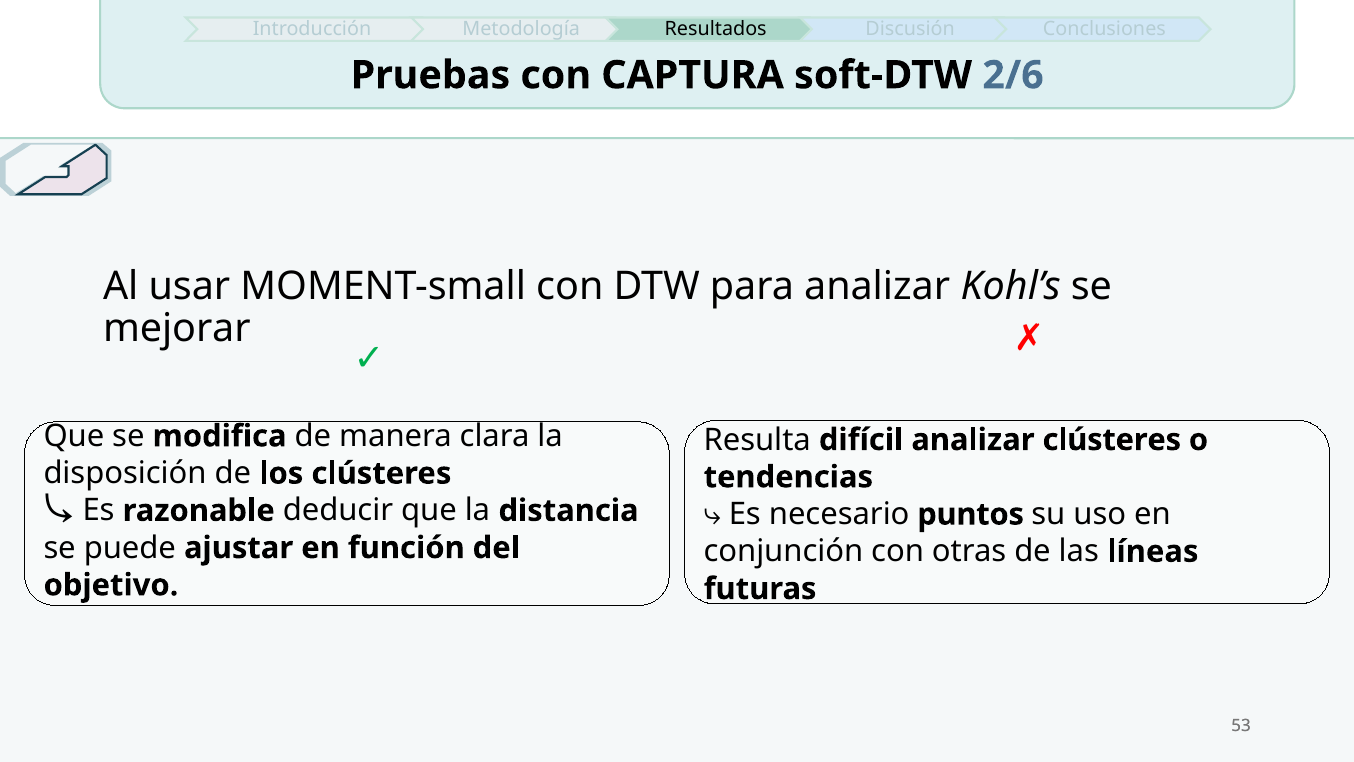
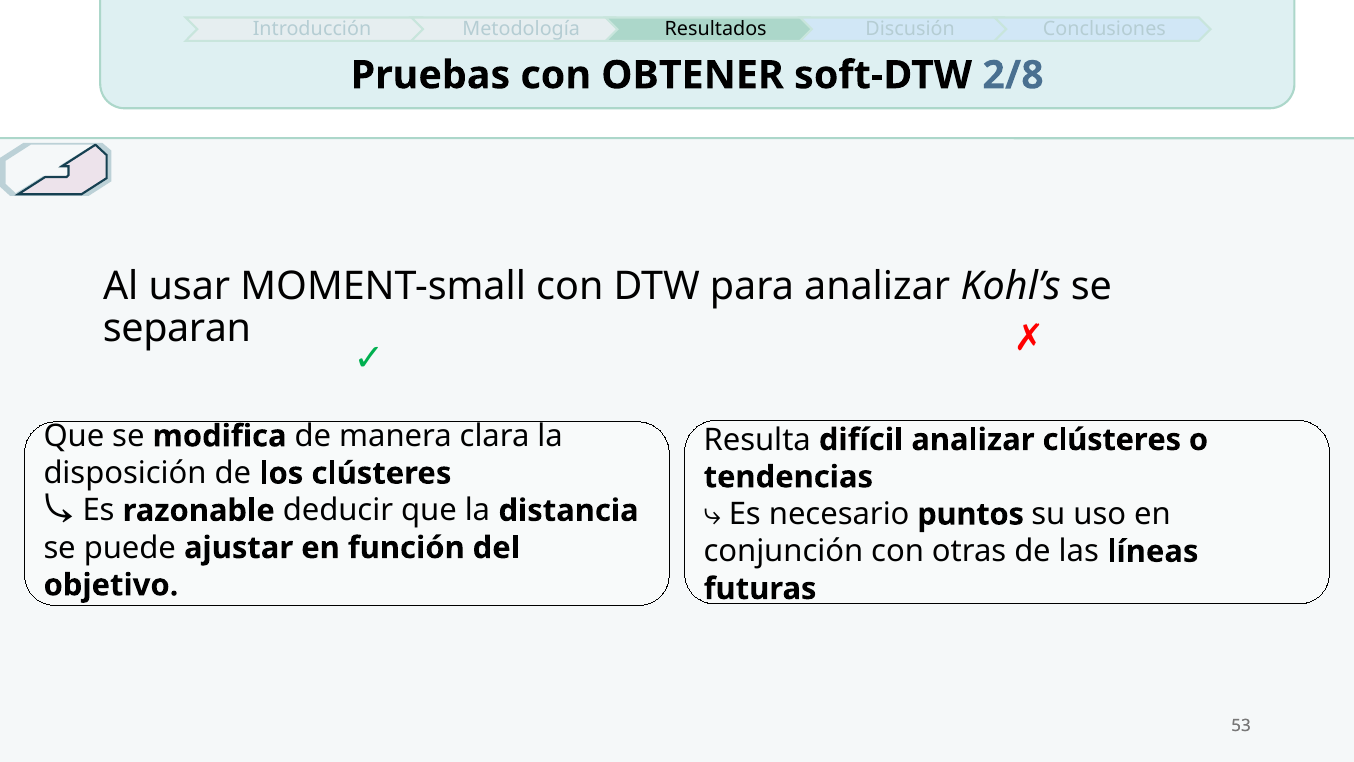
CAPTURA: CAPTURA -> OBTENER (693, 75)
2/6: 2/6 -> 2/8 (1013, 75)
mejorar: mejorar -> separan (177, 329)
